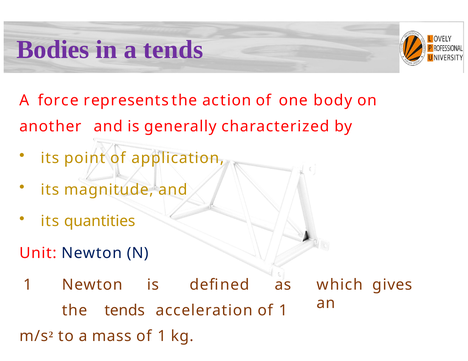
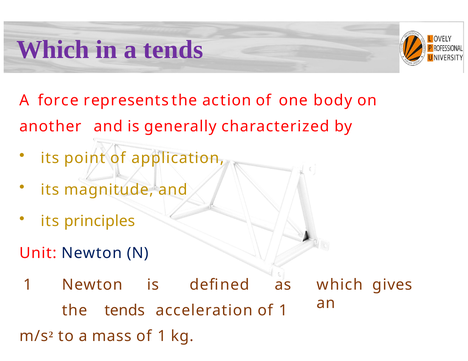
Bodies: Bodies -> Which (53, 50)
quantities: quantities -> principles (100, 222)
